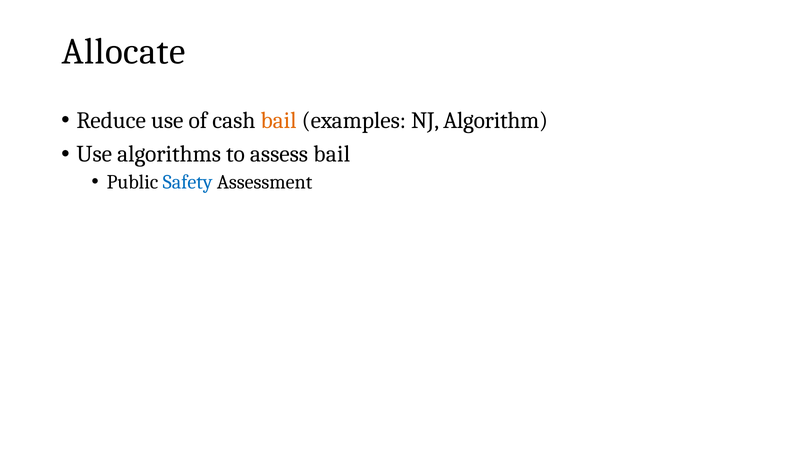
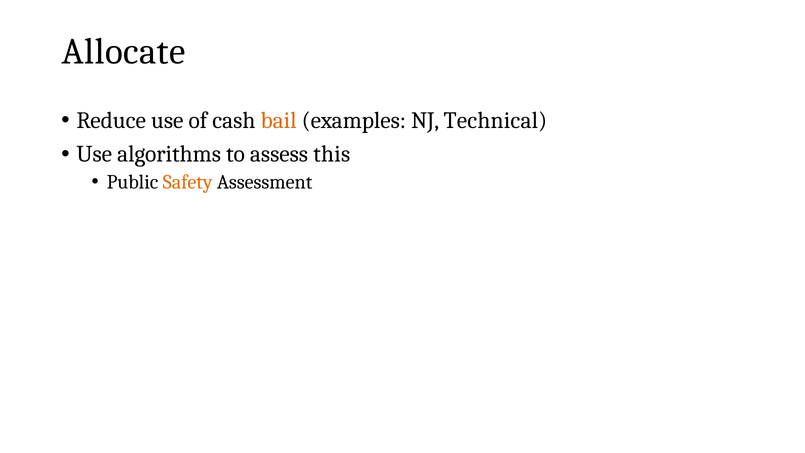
Algorithm: Algorithm -> Technical (495, 120)
assess bail: bail -> this (332, 154)
Safety colour: blue -> orange (188, 182)
